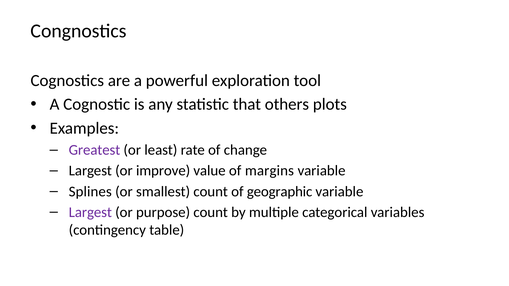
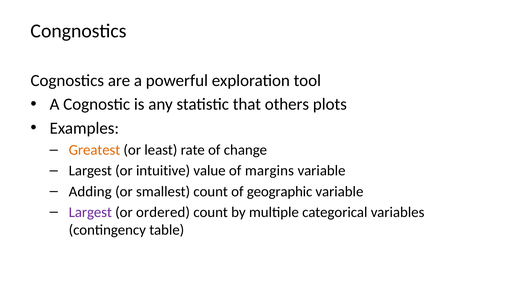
Greatest colour: purple -> orange (94, 150)
improve: improve -> intuitive (163, 171)
Splines: Splines -> Adding (90, 192)
purpose: purpose -> ordered (163, 212)
